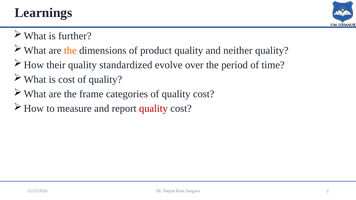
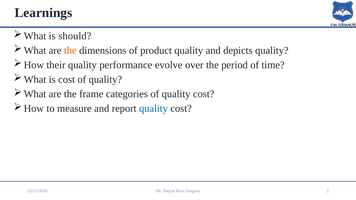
further: further -> should (75, 36)
neither: neither -> depicts (238, 51)
standardized: standardized -> performance (126, 65)
quality colour: red -> blue (153, 109)
